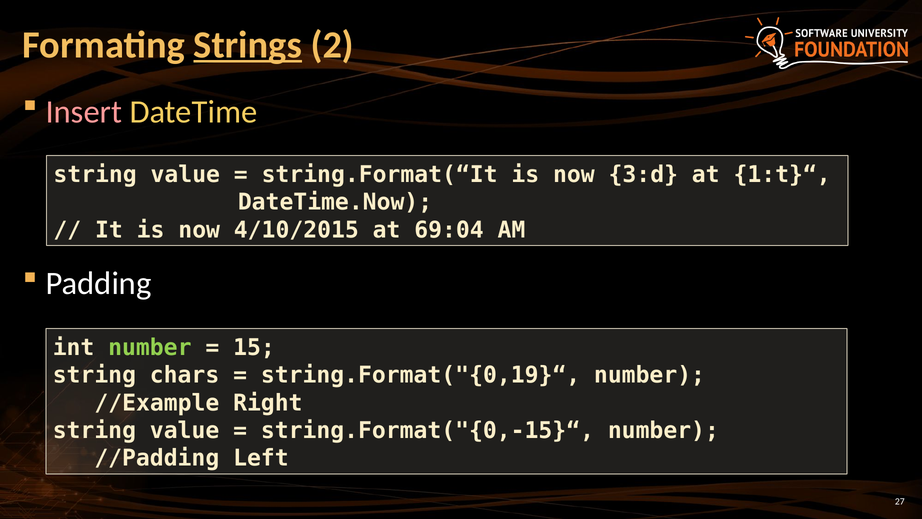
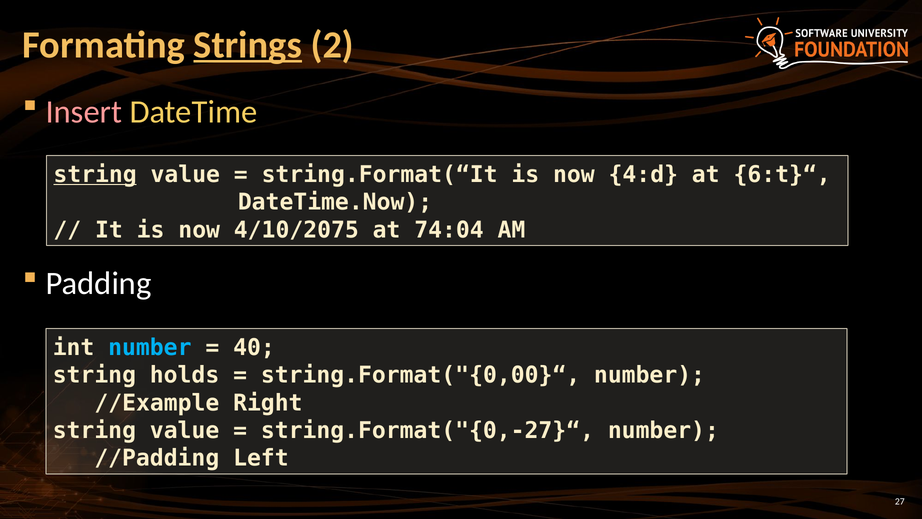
string underline: none -> present (95, 174)
3:d: 3:d -> 4:d (643, 174)
1:t}“: 1:t}“ -> 6:t}“ (782, 174)
4/10/2015: 4/10/2015 -> 4/10/2075 (296, 230)
69:04: 69:04 -> 74:04 (449, 230)
number colour: light green -> light blue (150, 347)
15: 15 -> 40 (254, 347)
chars: chars -> holds (185, 375)
string.Format("{0,19}“: string.Format("{0,19}“ -> string.Format("{0,00}“ (421, 375)
string.Format("{0,-15}“: string.Format("{0,-15}“ -> string.Format("{0,-27}“ (427, 430)
